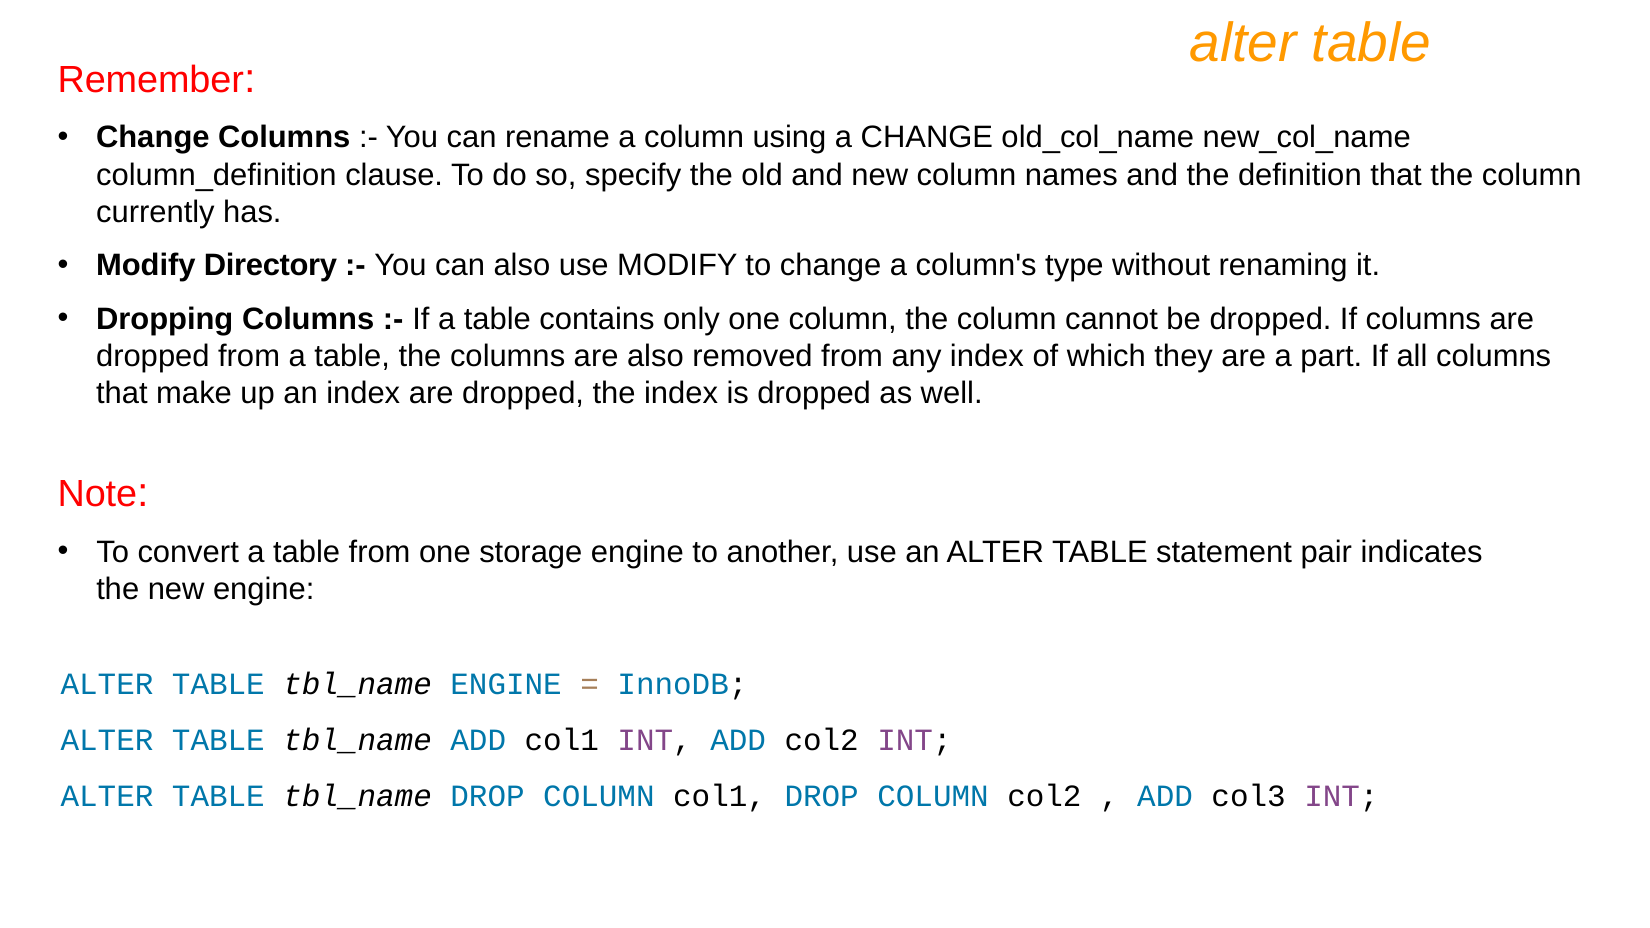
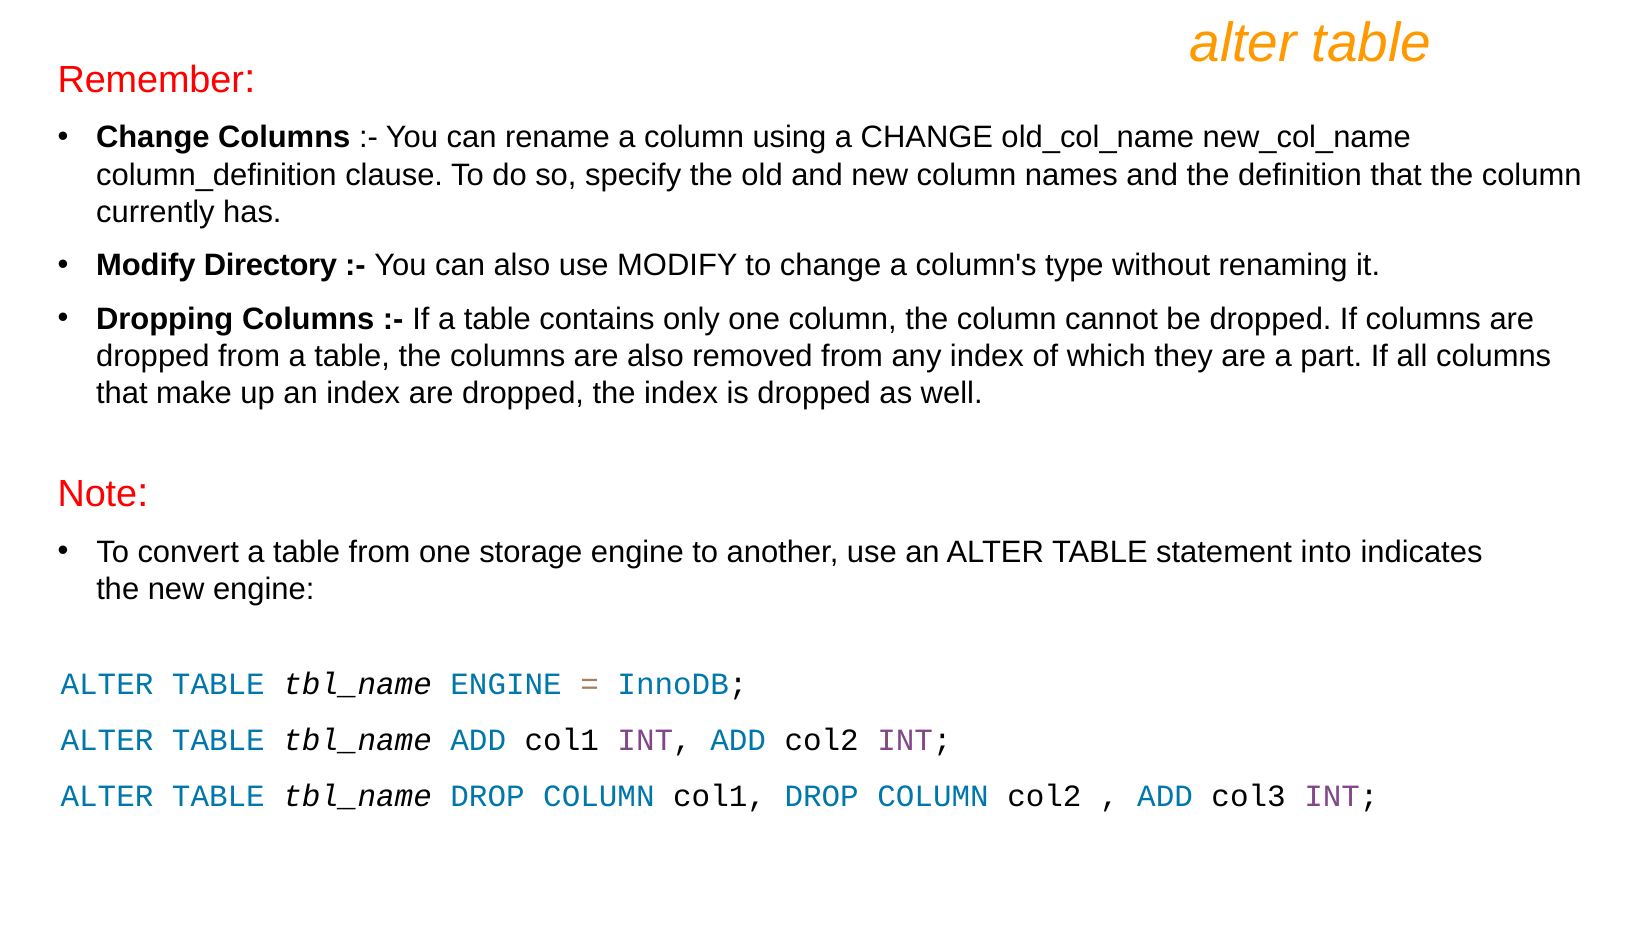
pair: pair -> into (1326, 552)
